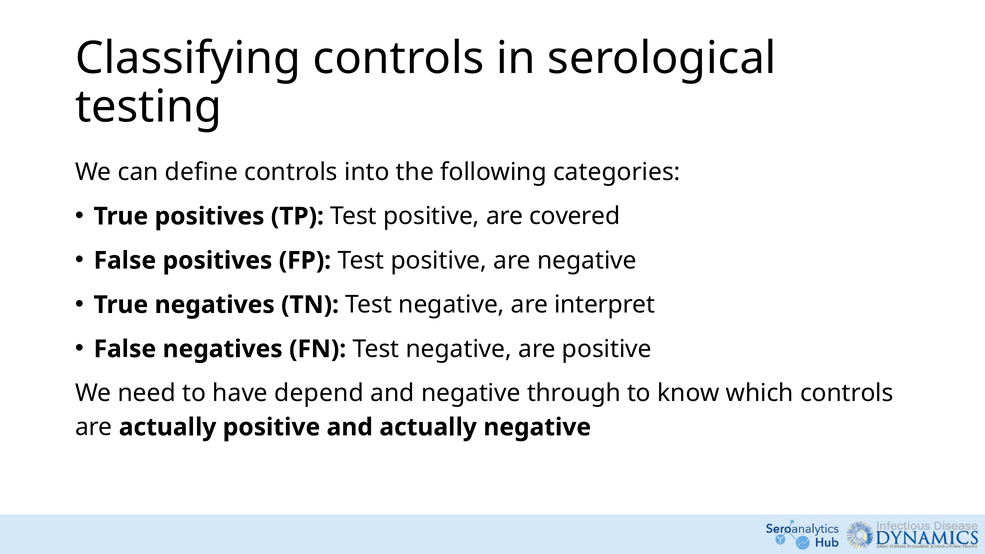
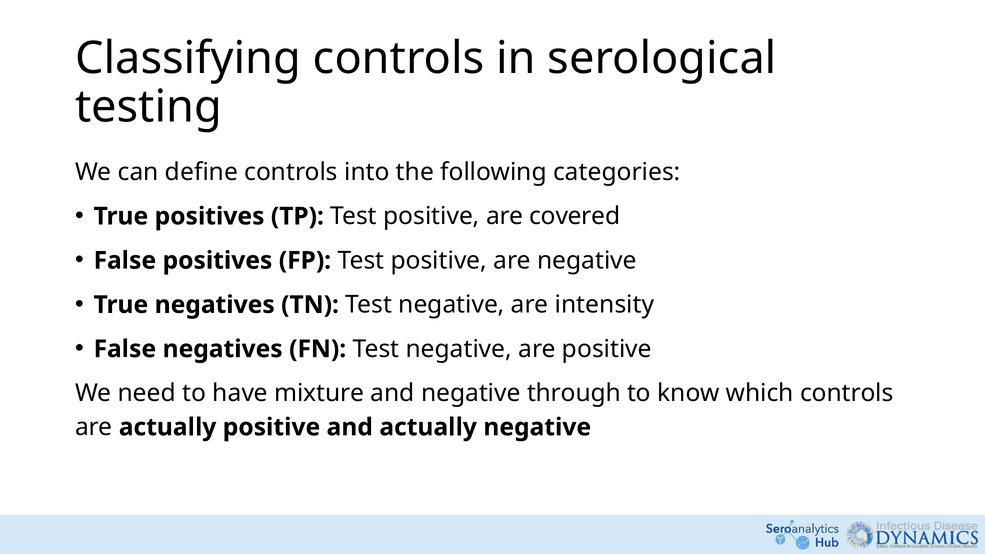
interpret: interpret -> intensity (605, 305)
depend: depend -> mixture (319, 393)
